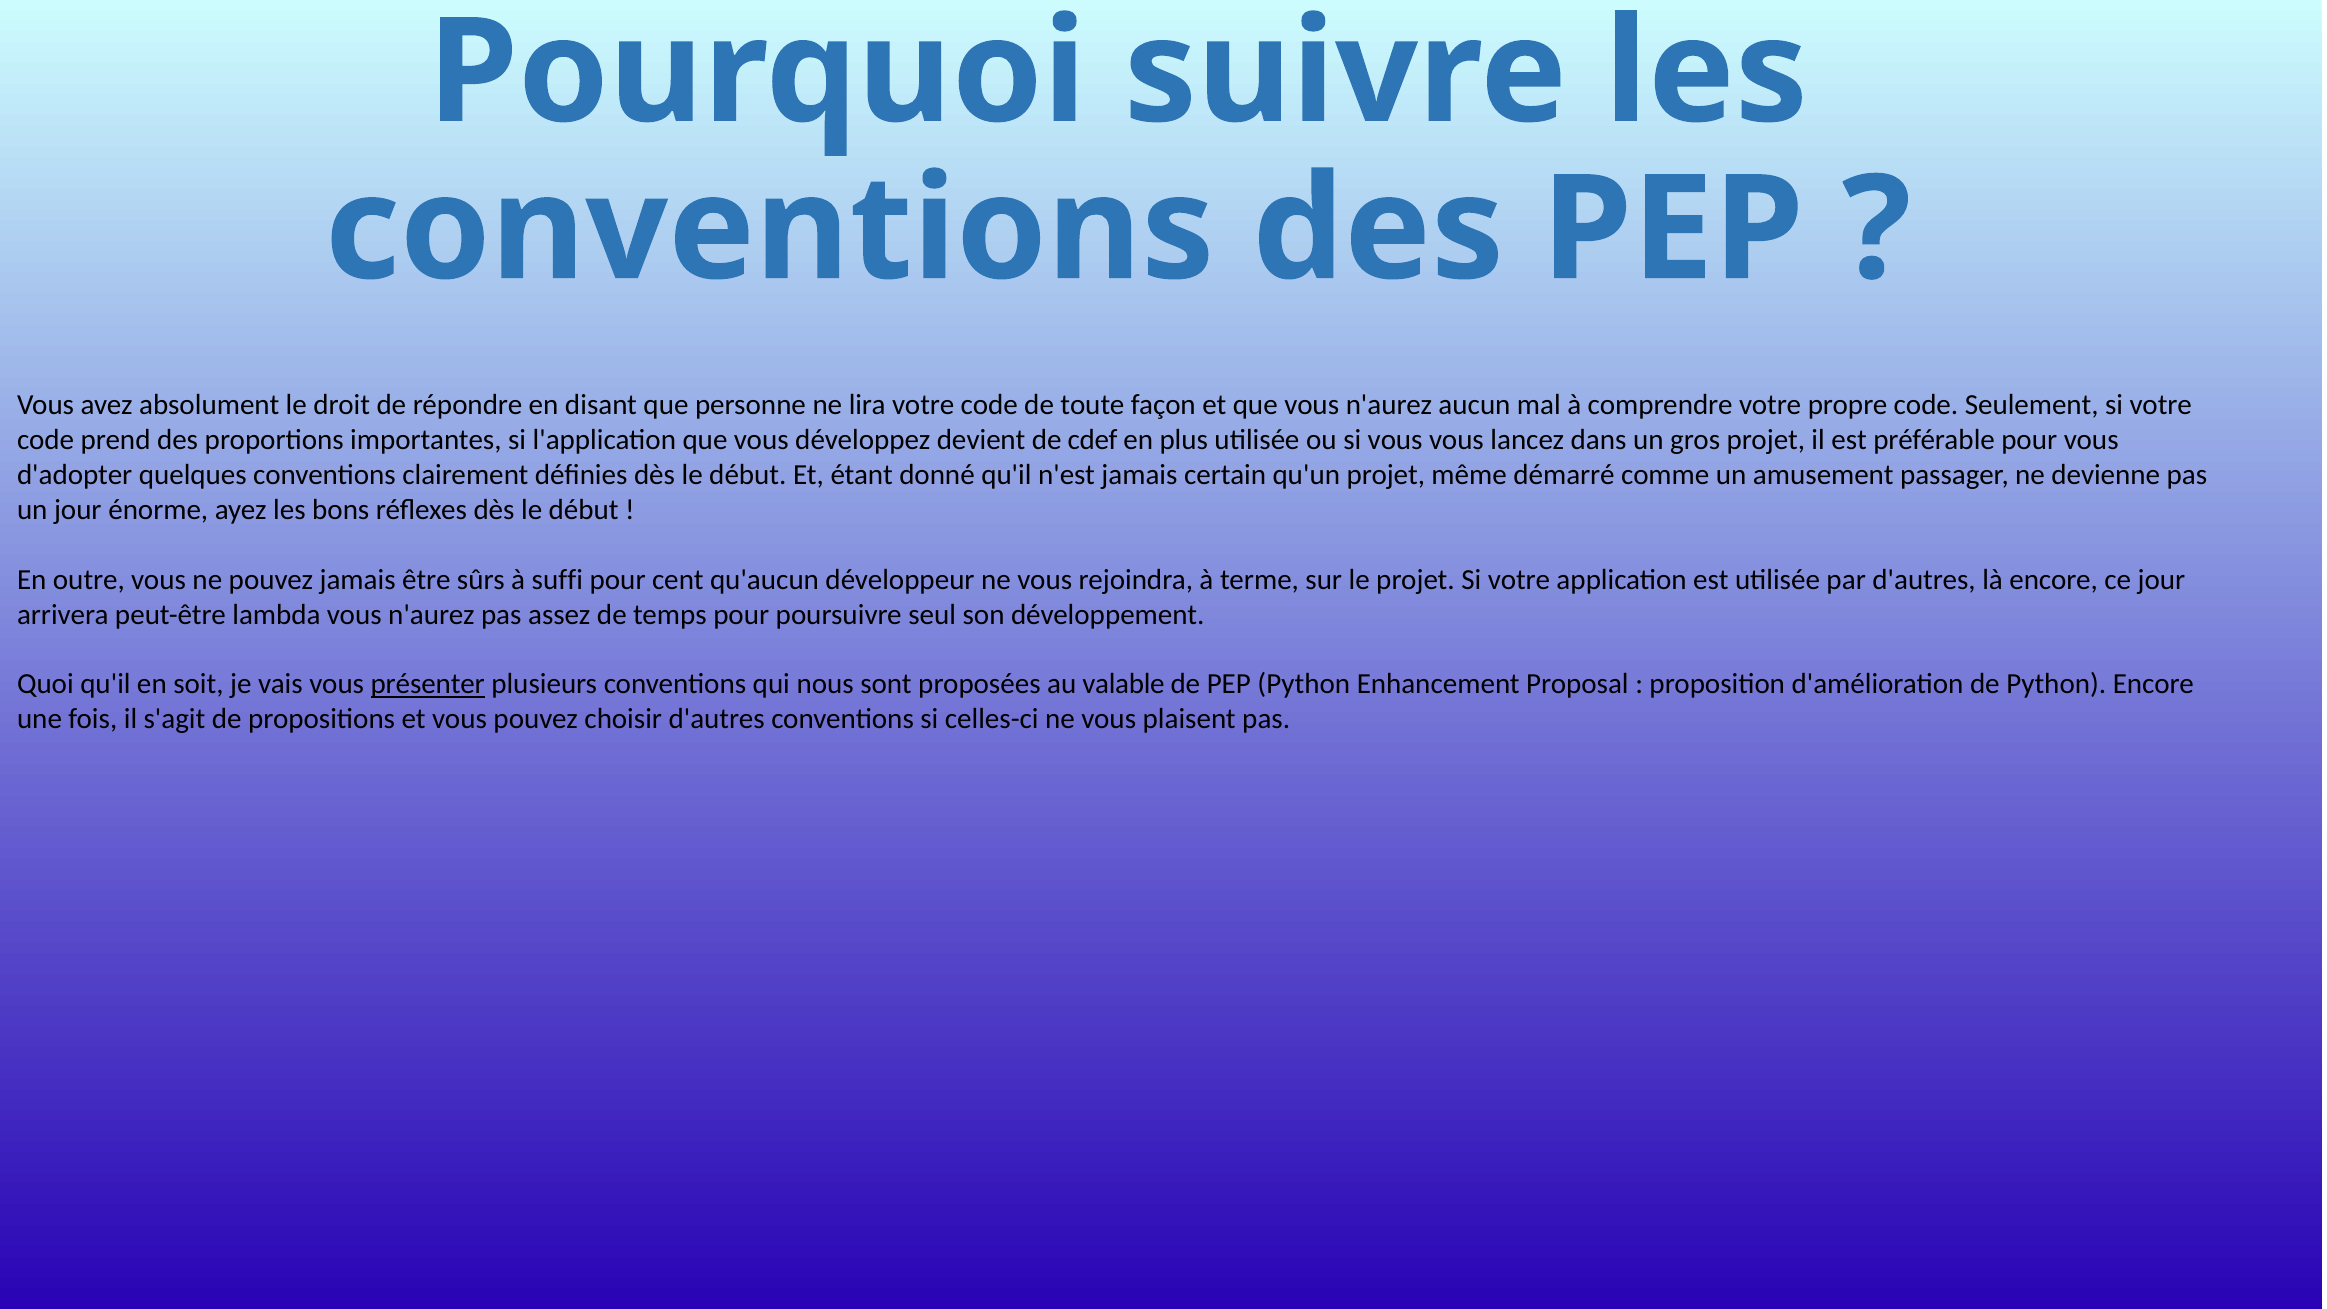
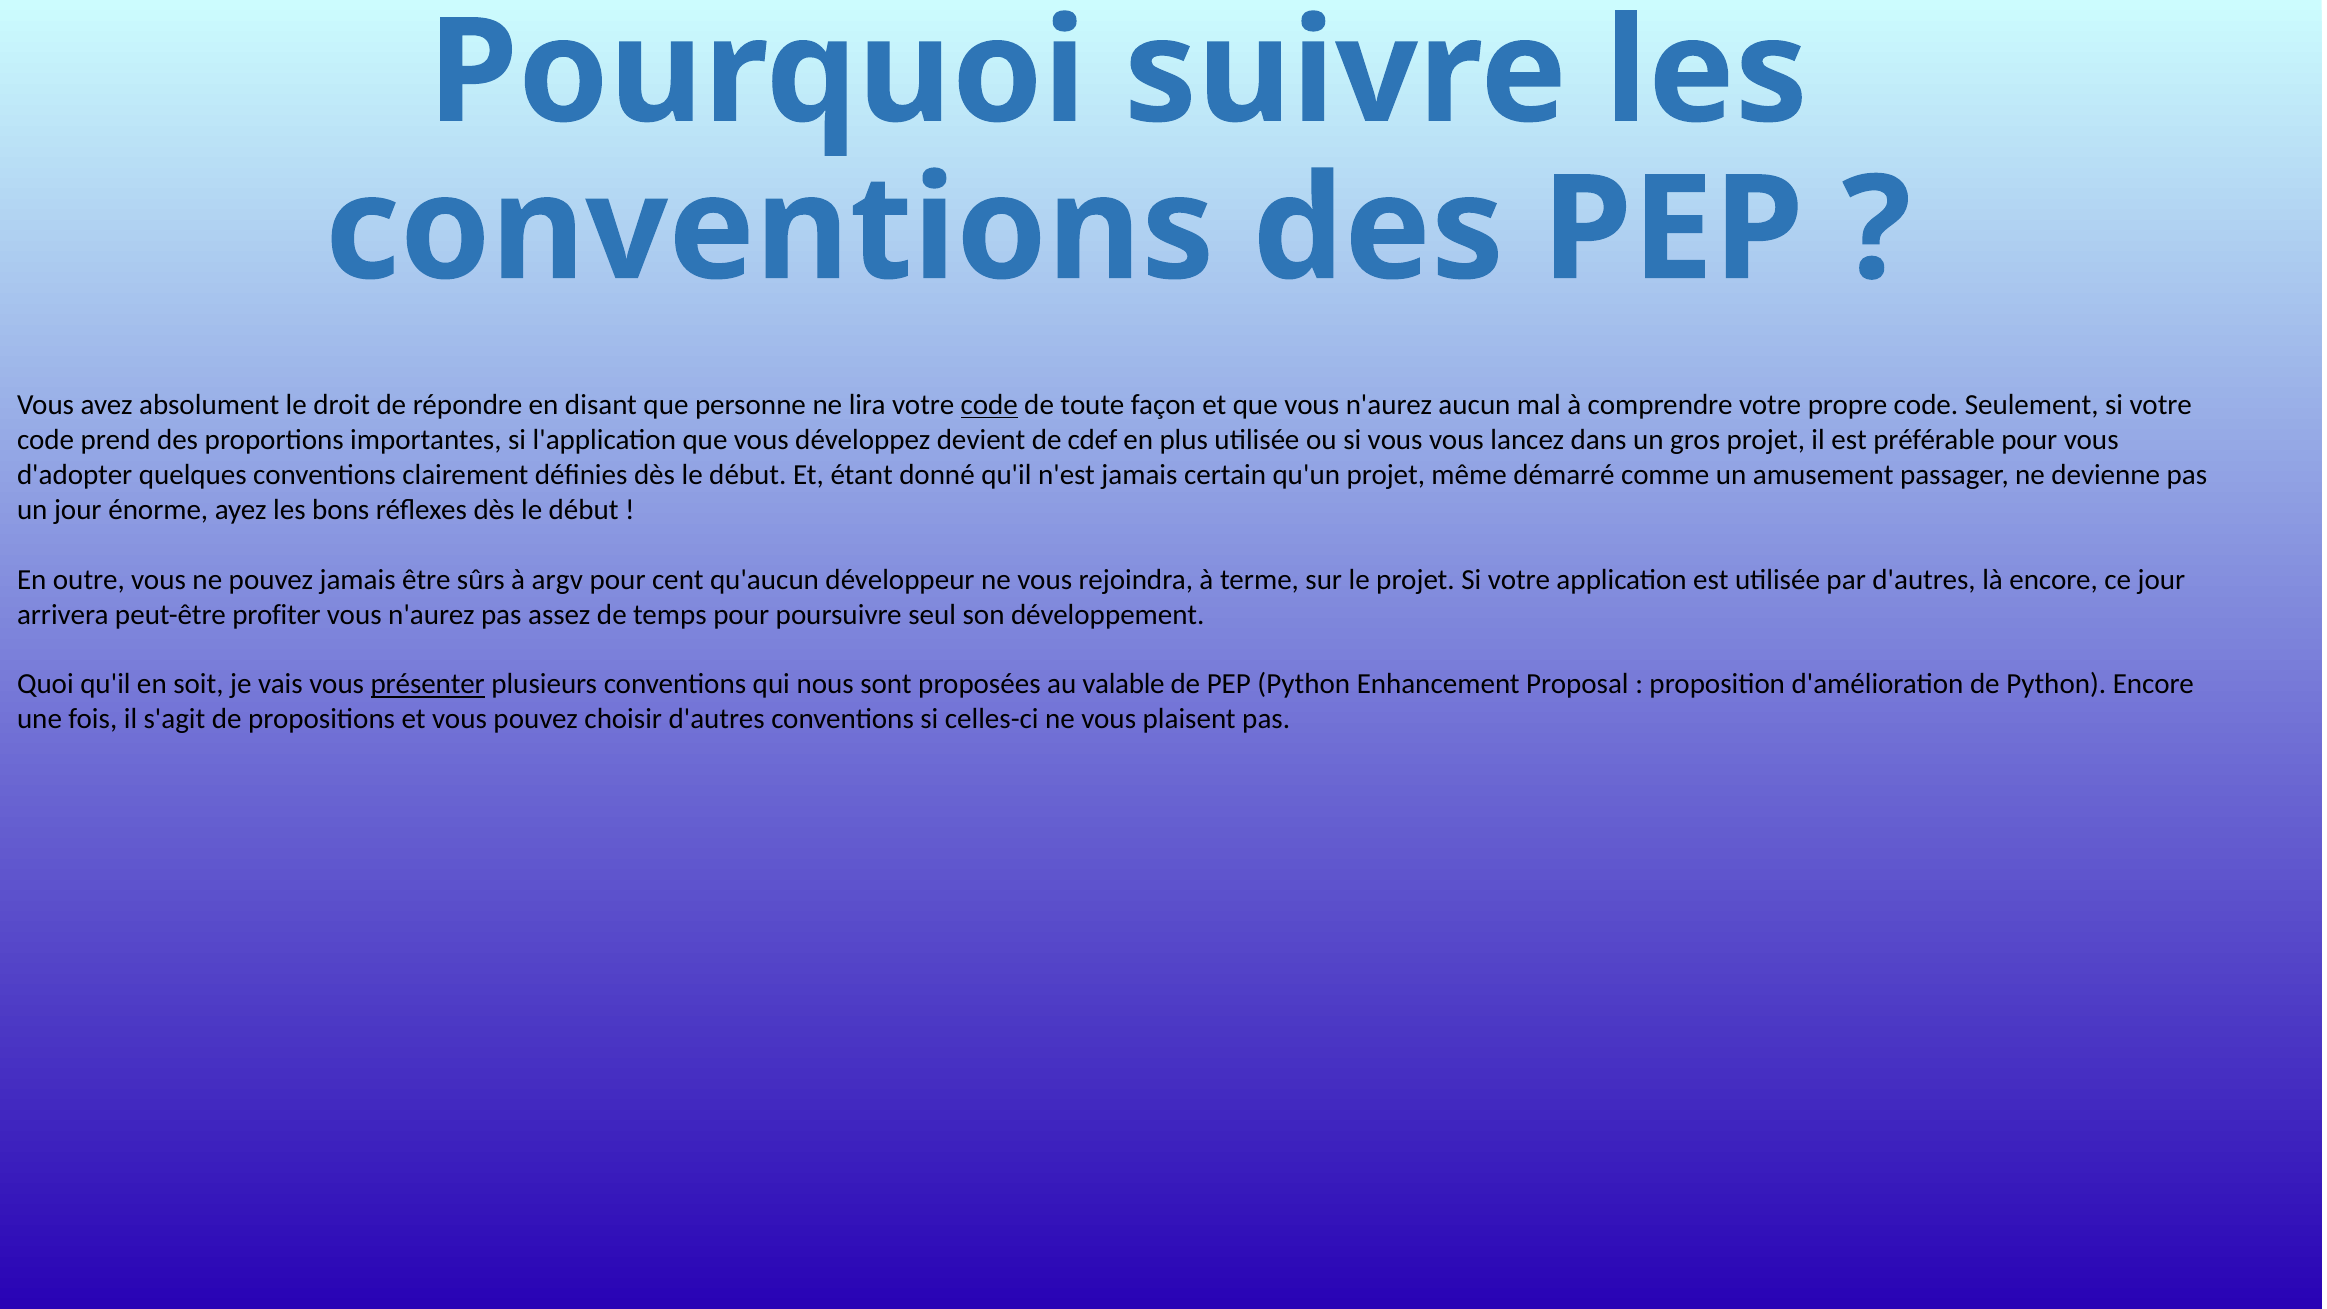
code underline: none -> present (989, 405)
suffi: suffi -> argv (557, 580)
lambda: lambda -> profiter (277, 615)
